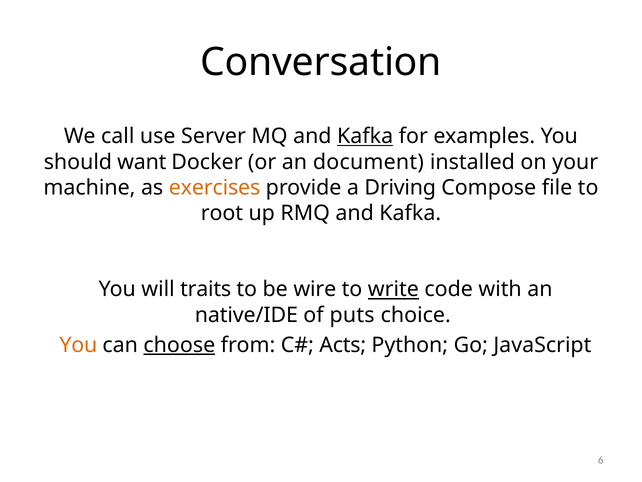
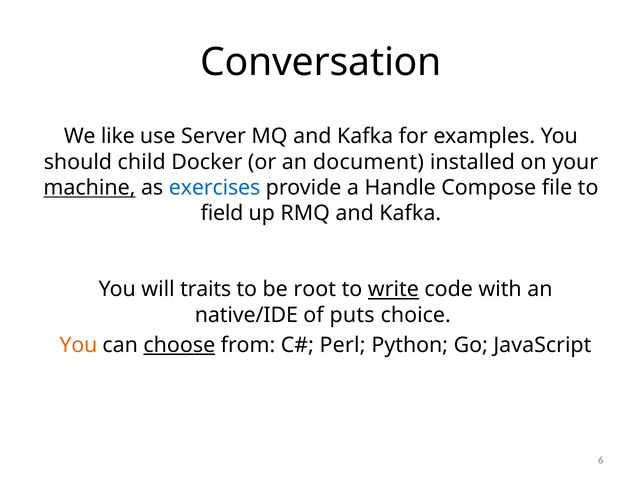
call: call -> like (118, 136)
Kafka underline: present -> none (365, 136)
want: want -> child (142, 162)
machine underline: none -> present (89, 188)
exercises colour: orange -> blue (215, 188)
Driving: Driving -> Handle (400, 188)
root: root -> field (222, 213)
wire: wire -> root (315, 289)
Acts: Acts -> Perl (343, 345)
